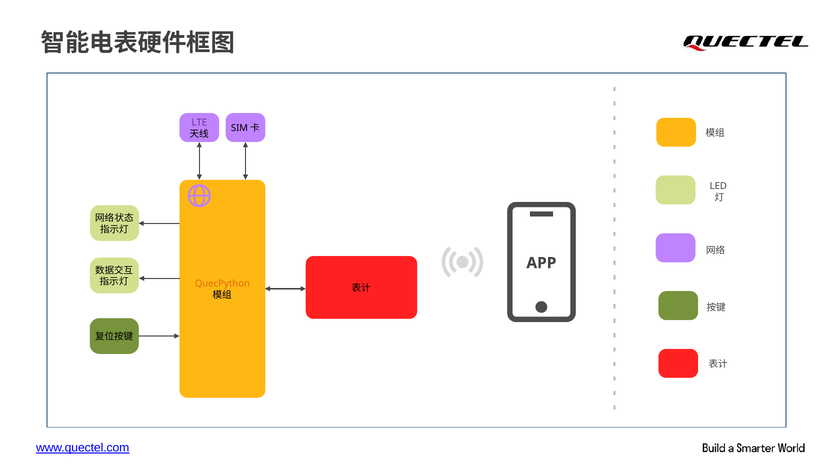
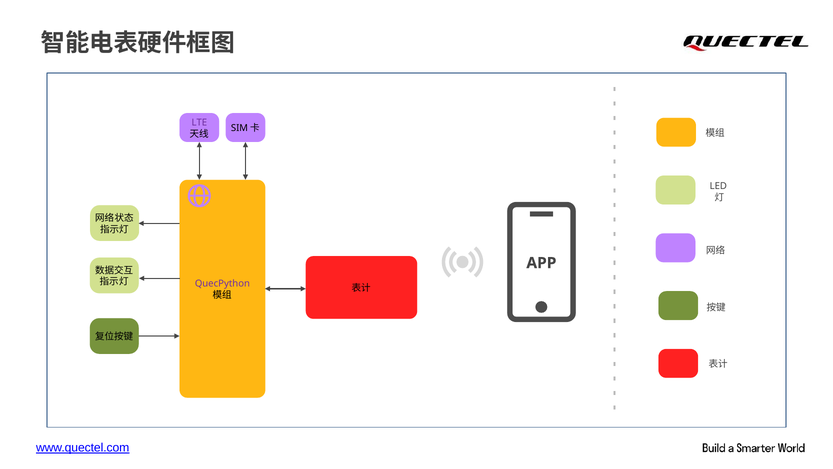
QuecPython colour: orange -> purple (222, 283)
